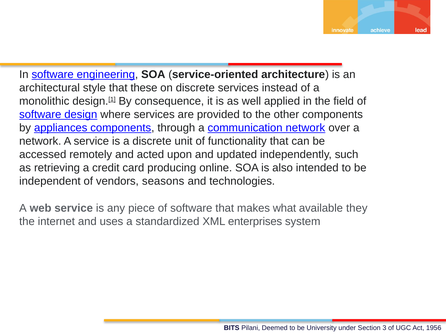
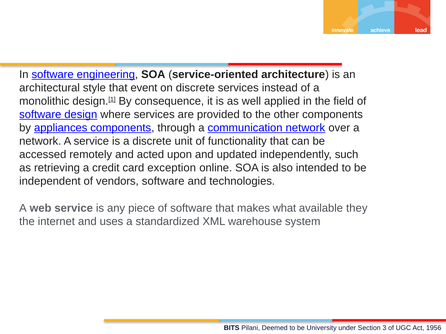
these: these -> event (144, 88)
producing: producing -> exception (172, 168)
vendors seasons: seasons -> software (163, 182)
enterprises: enterprises -> warehouse (255, 222)
